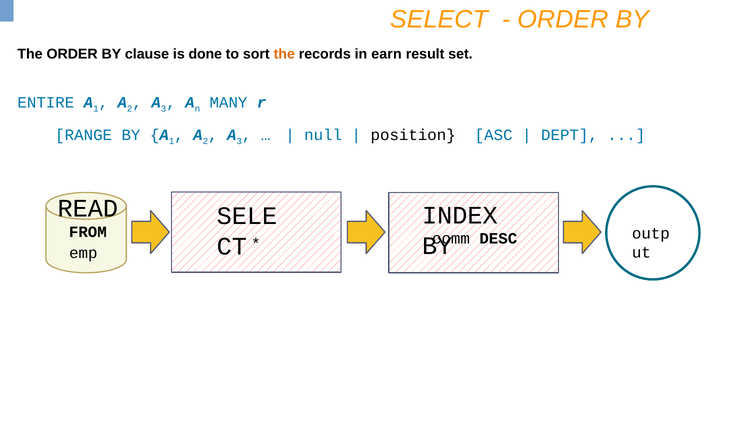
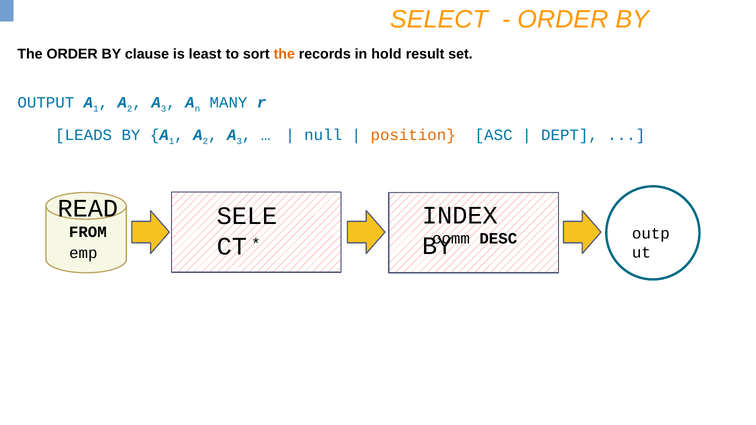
done: done -> least (205, 54)
earn: earn -> hold (386, 54)
ENTIRE: ENTIRE -> OUTPUT (46, 103)
RANGE: RANGE -> LEADS (84, 135)
position colour: black -> orange (413, 135)
